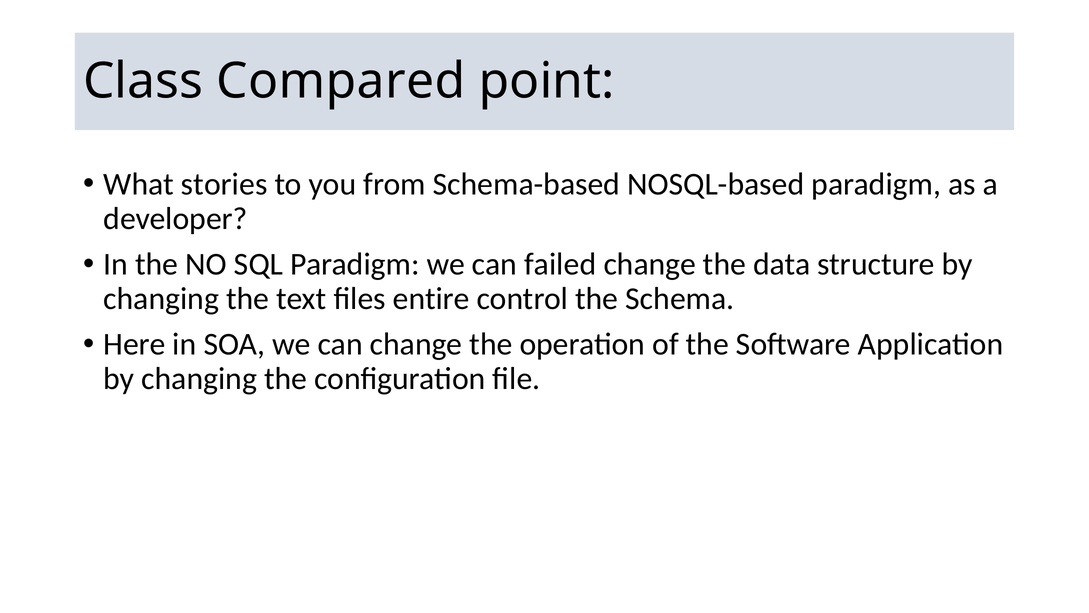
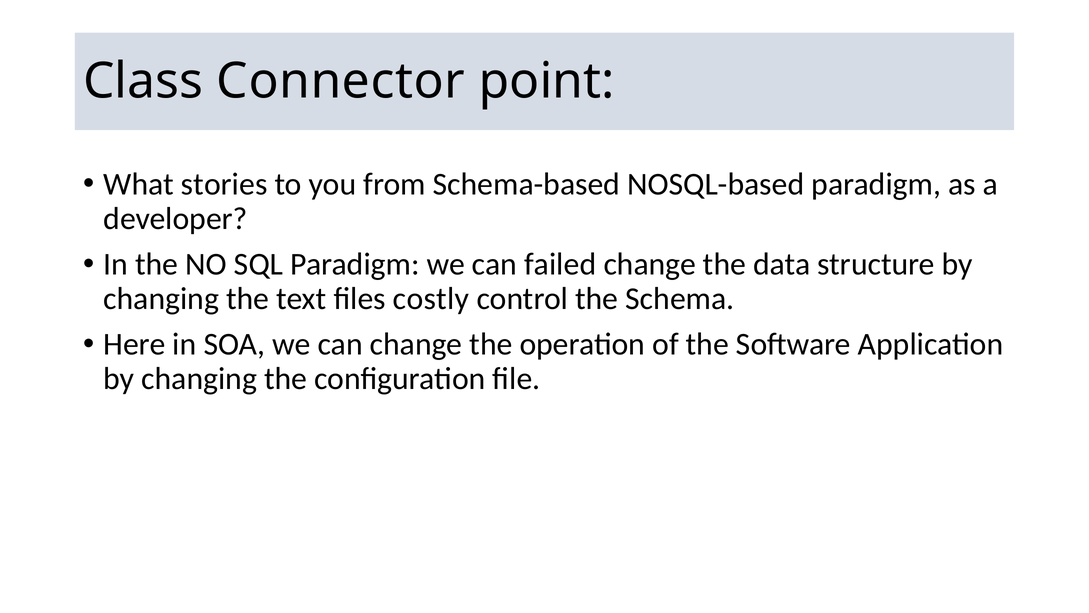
Compared: Compared -> Connector (341, 81)
entire: entire -> costly (431, 298)
